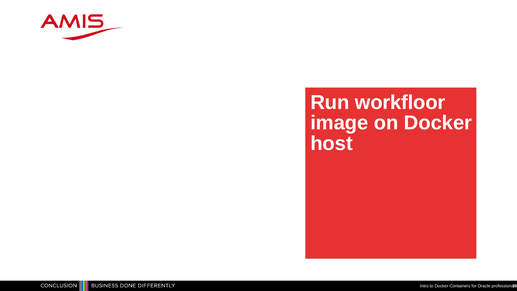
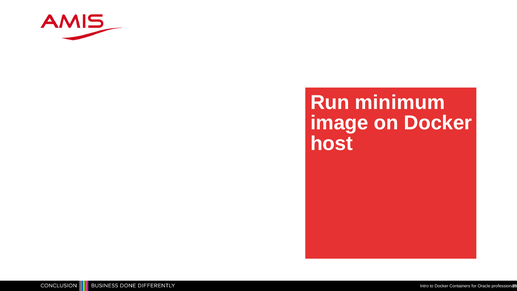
workfloor: workfloor -> minimum (400, 102)
